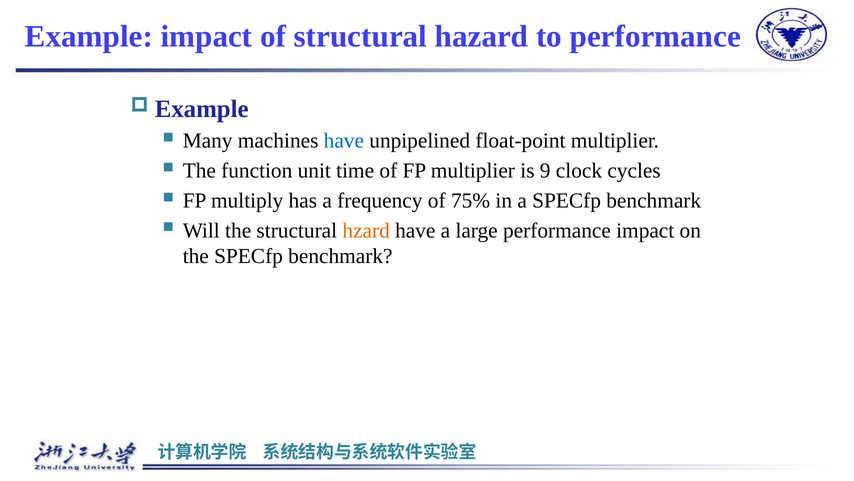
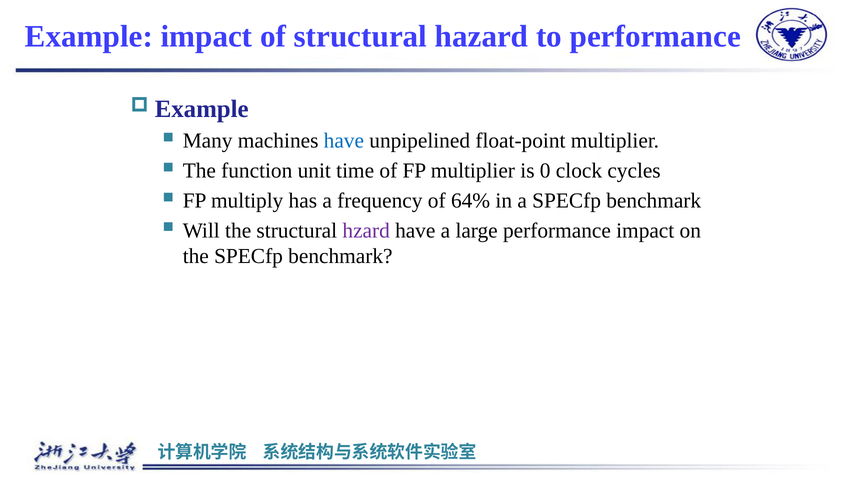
9: 9 -> 0 (545, 170)
75%: 75% -> 64% (471, 200)
hzard colour: orange -> purple (366, 230)
